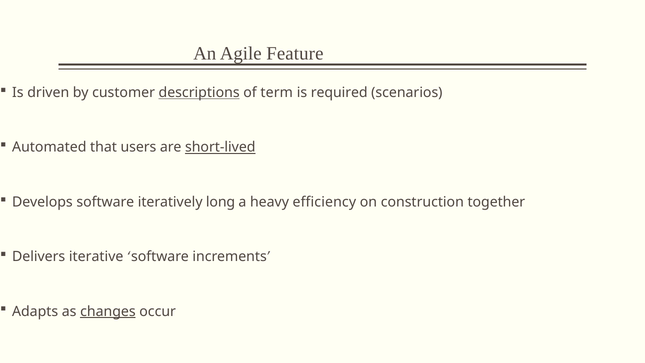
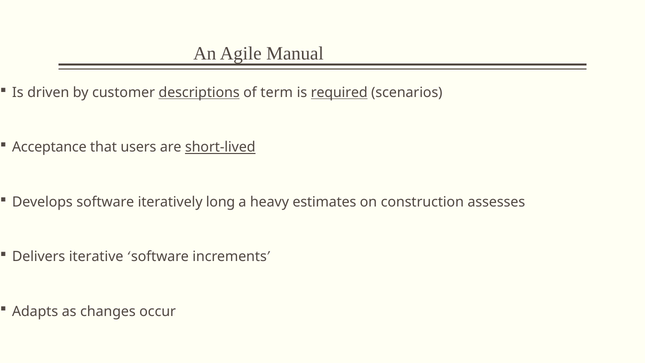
Feature: Feature -> Manual (295, 54)
required underline: none -> present (339, 93)
Automated: Automated -> Acceptance (49, 147)
efficiency: efficiency -> estimates (324, 202)
together: together -> assesses (496, 202)
changes underline: present -> none (108, 311)
